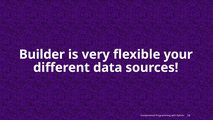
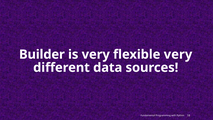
flexible your: your -> very (178, 54)
